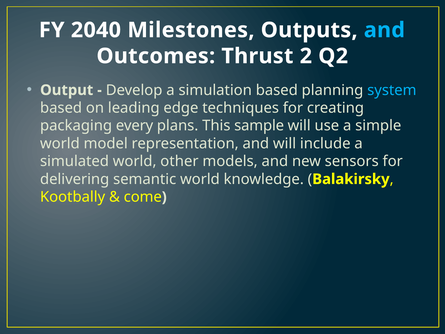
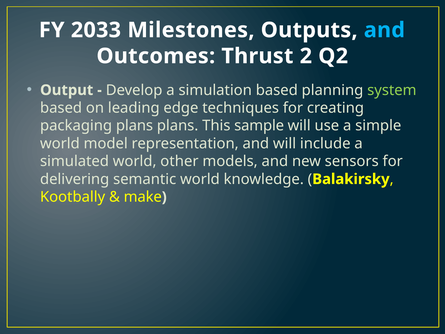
2040: 2040 -> 2033 (96, 30)
system colour: light blue -> light green (392, 90)
packaging every: every -> plans (135, 126)
come: come -> make (143, 197)
